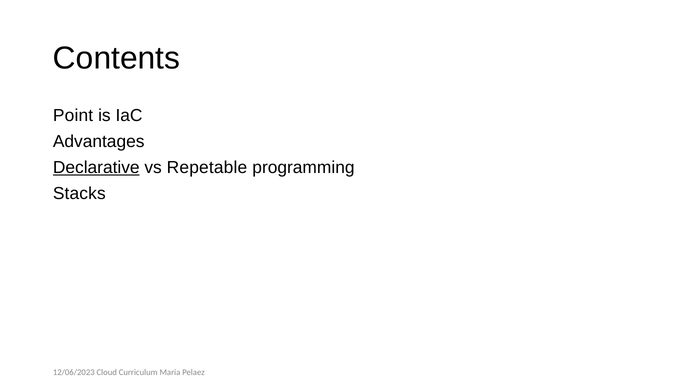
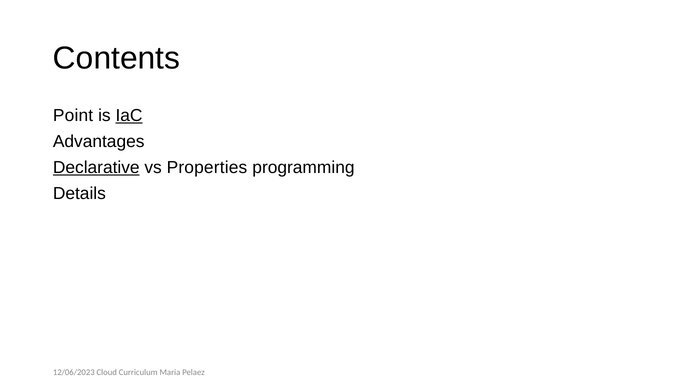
IaC underline: none -> present (129, 116)
Repetable: Repetable -> Properties (207, 168)
Stacks: Stacks -> Details (79, 194)
